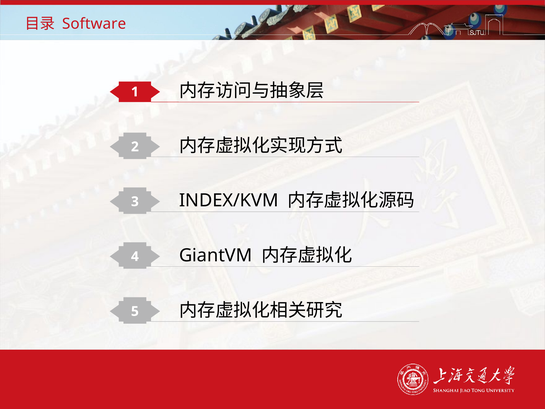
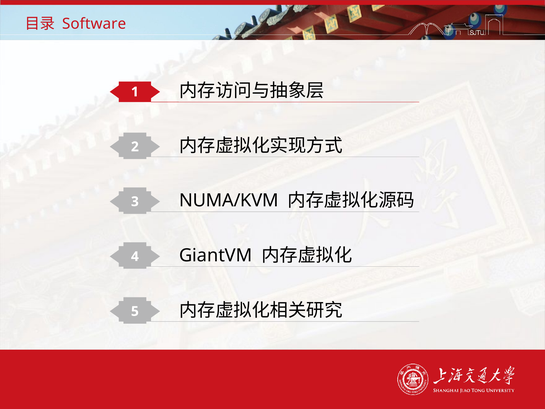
INDEX/KVM: INDEX/KVM -> NUMA/KVM (229, 200)
